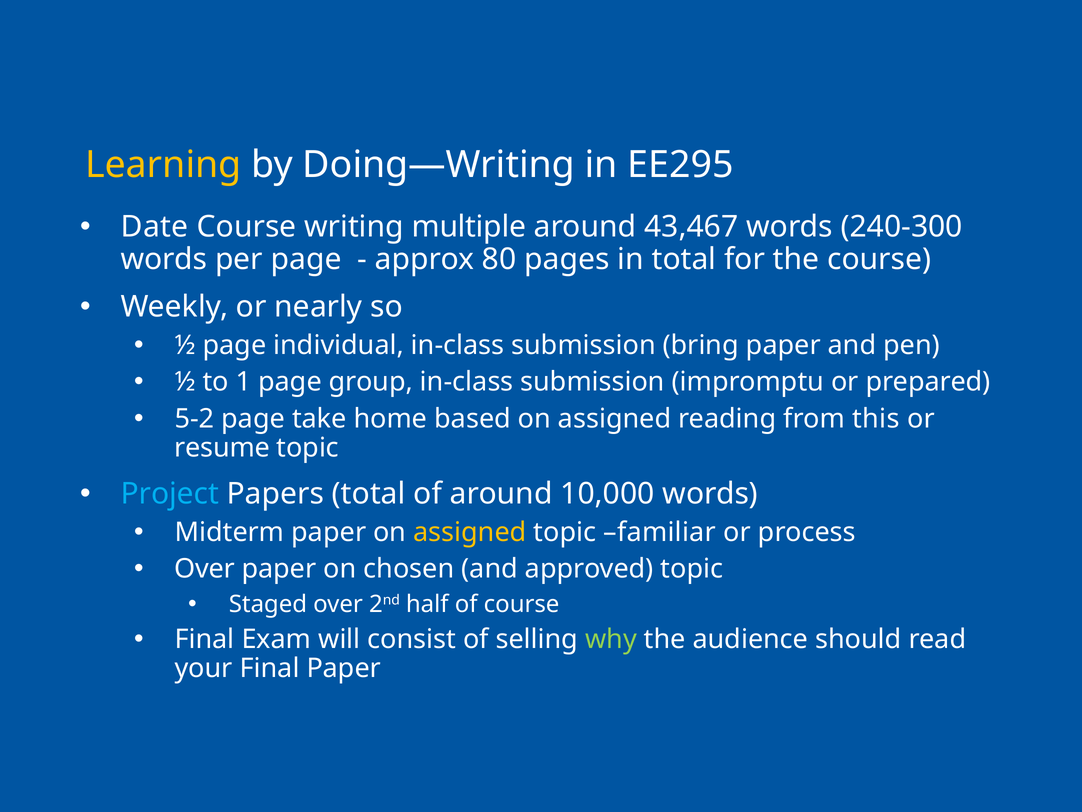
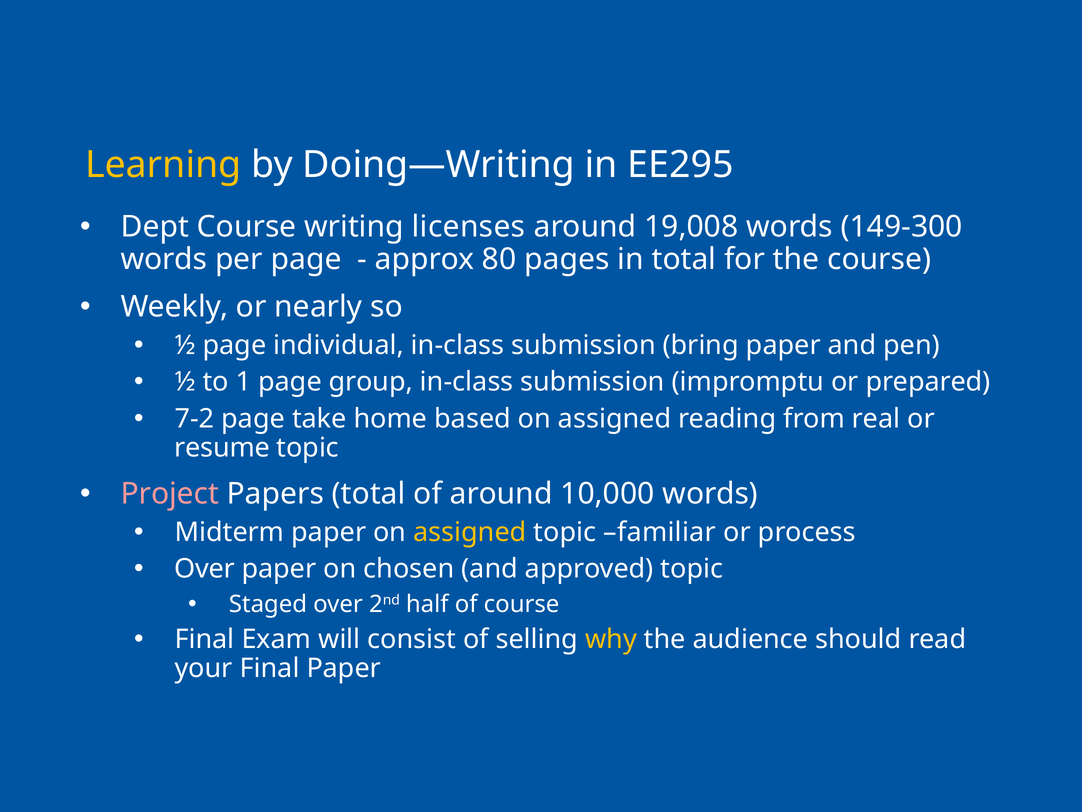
Date: Date -> Dept (155, 227)
multiple: multiple -> licenses (469, 227)
43,467: 43,467 -> 19,008 (691, 227)
240-300: 240-300 -> 149-300 (902, 227)
5-2: 5-2 -> 7-2 (195, 419)
this: this -> real (876, 419)
Project colour: light blue -> pink (170, 494)
why colour: light green -> yellow (611, 639)
